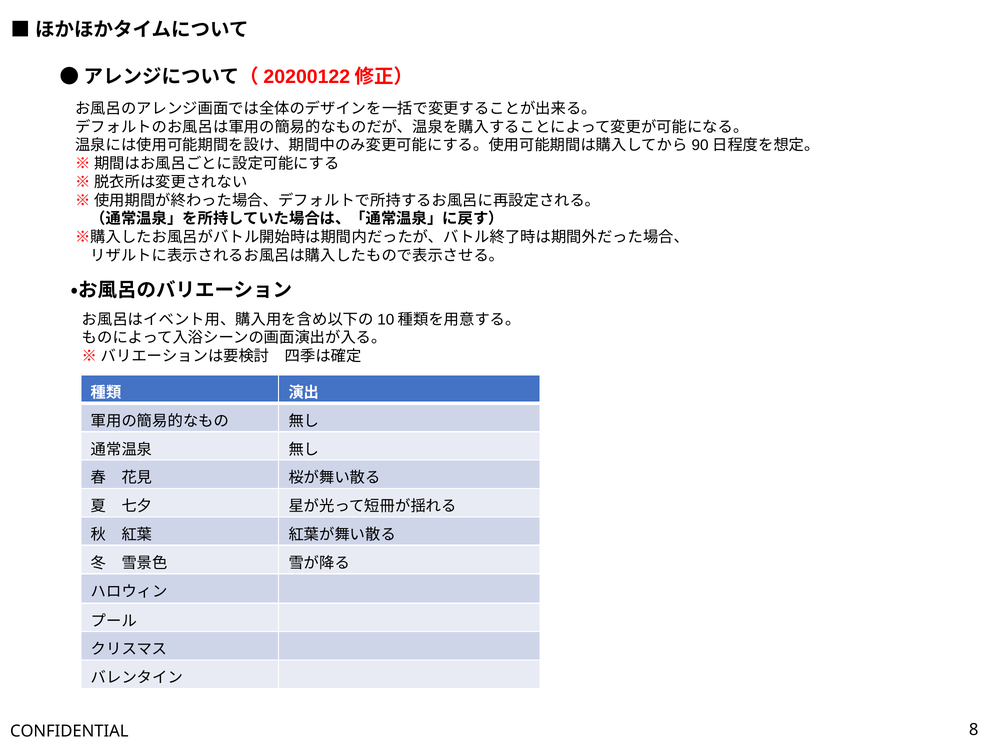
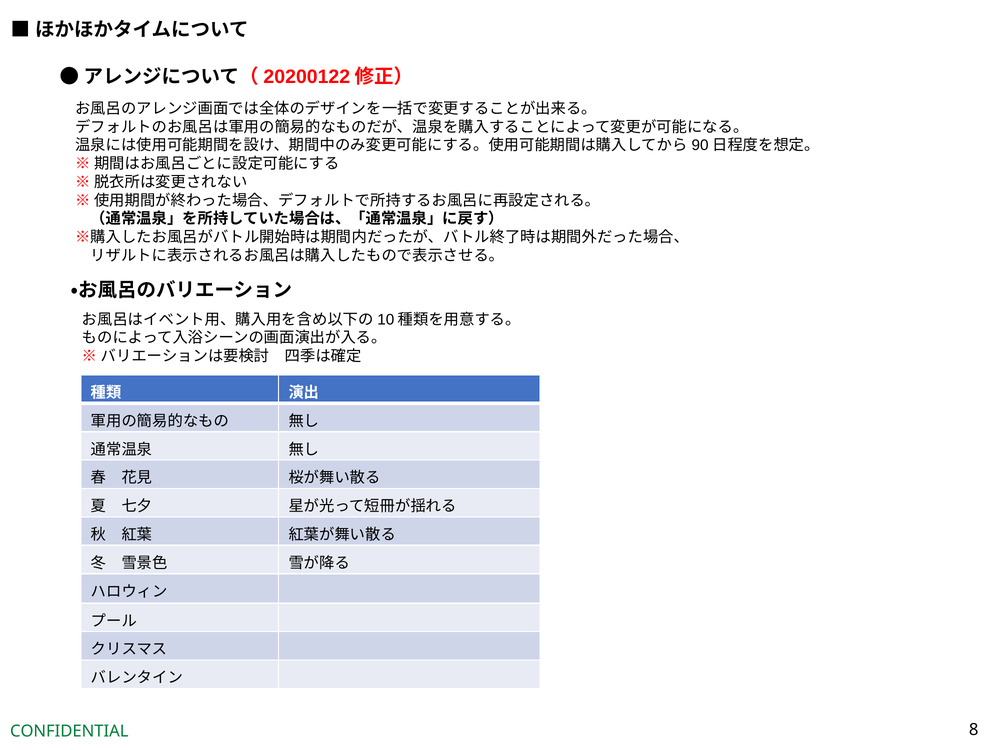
CONFIDENTIAL colour: black -> green (69, 732)
